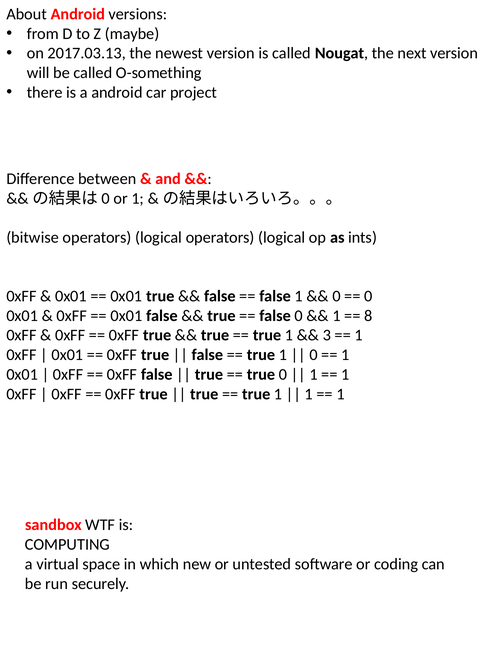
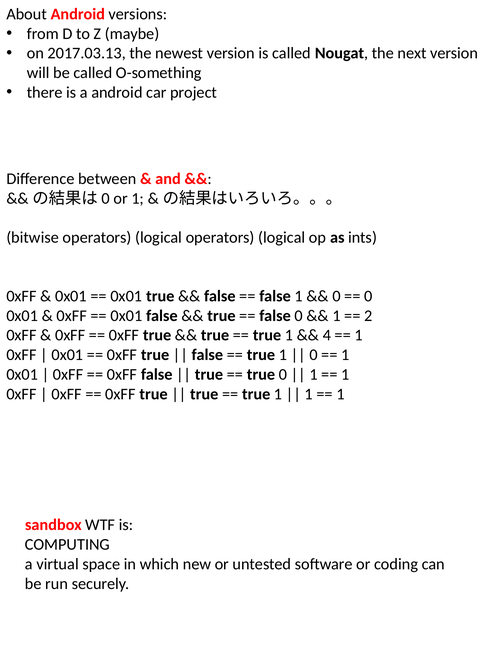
8: 8 -> 2 (368, 316)
3: 3 -> 4 (327, 335)
